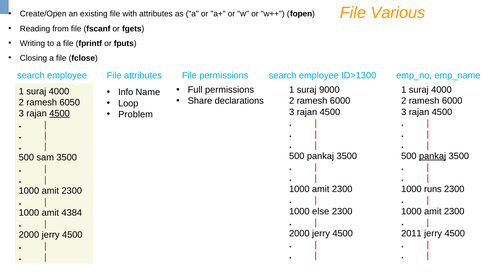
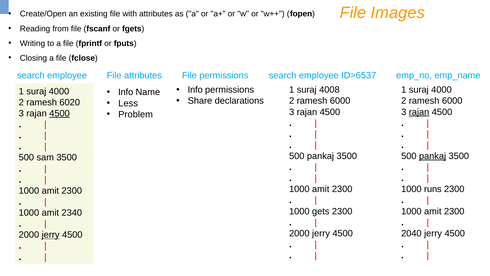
Various: Various -> Images (398, 13)
ID>1300: ID>1300 -> ID>6537 (359, 75)
Full: Full -> Info (195, 90)
9000: 9000 -> 4008 (329, 90)
6050: 6050 -> 6020 (70, 102)
Loop: Loop -> Less (128, 103)
rajan underline: none -> present (419, 112)
else: else -> gets (321, 211)
4384: 4384 -> 2340 (72, 213)
2011: 2011 -> 2040 (411, 233)
jerry underline: none -> present (51, 235)
